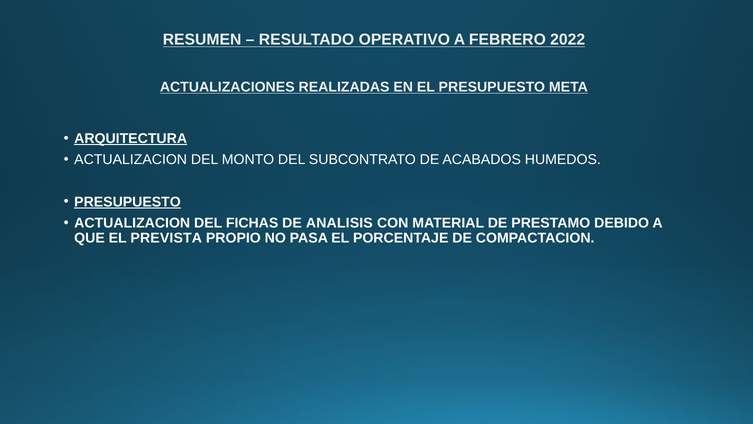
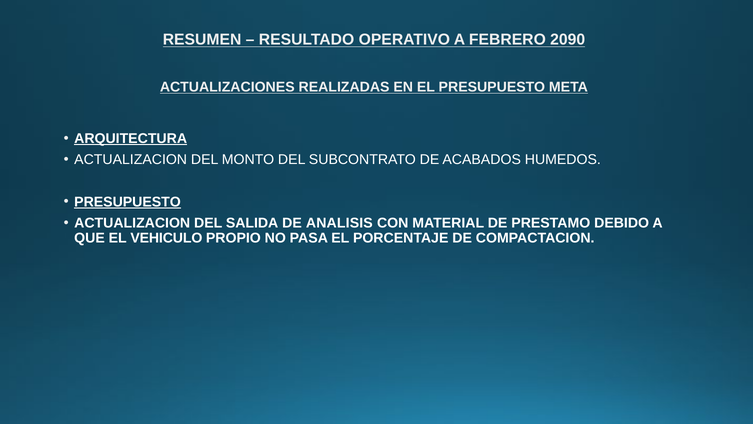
2022: 2022 -> 2090 (568, 40)
FICHAS: FICHAS -> SALIDA (252, 223)
PREVISTA: PREVISTA -> VEHICULO (166, 238)
